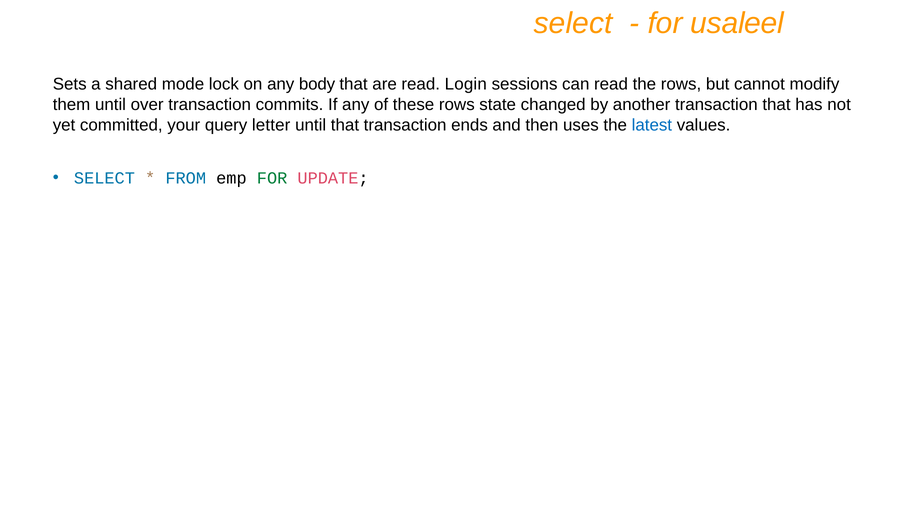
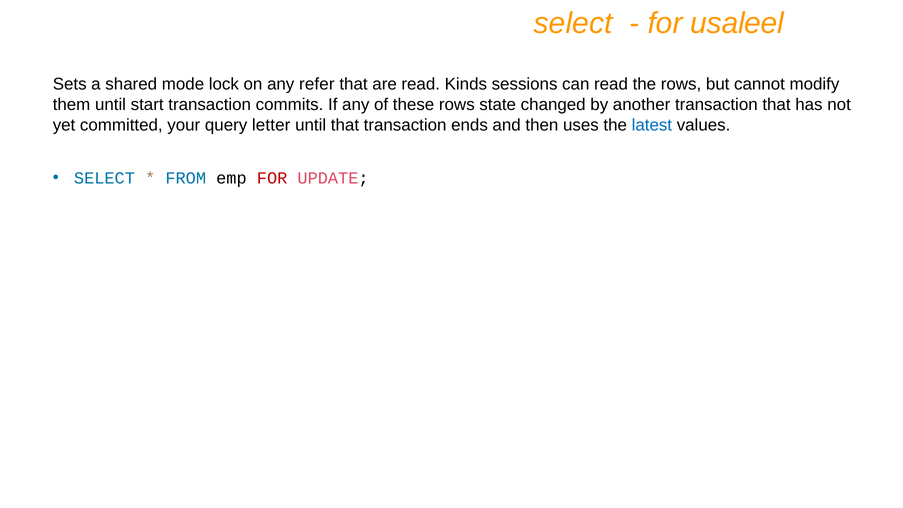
body: body -> refer (317, 84)
Login: Login -> Kinds (466, 84)
over: over -> start (147, 105)
FOR colour: green -> red (272, 178)
